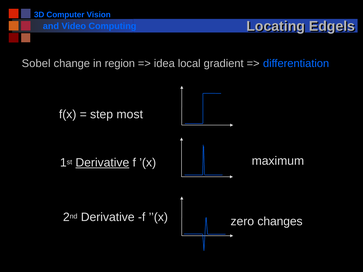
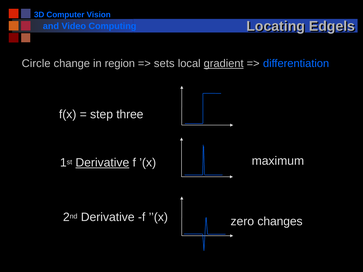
Sobel: Sobel -> Circle (36, 64)
idea: idea -> sets (164, 64)
gradient underline: none -> present (224, 64)
most: most -> three (130, 114)
